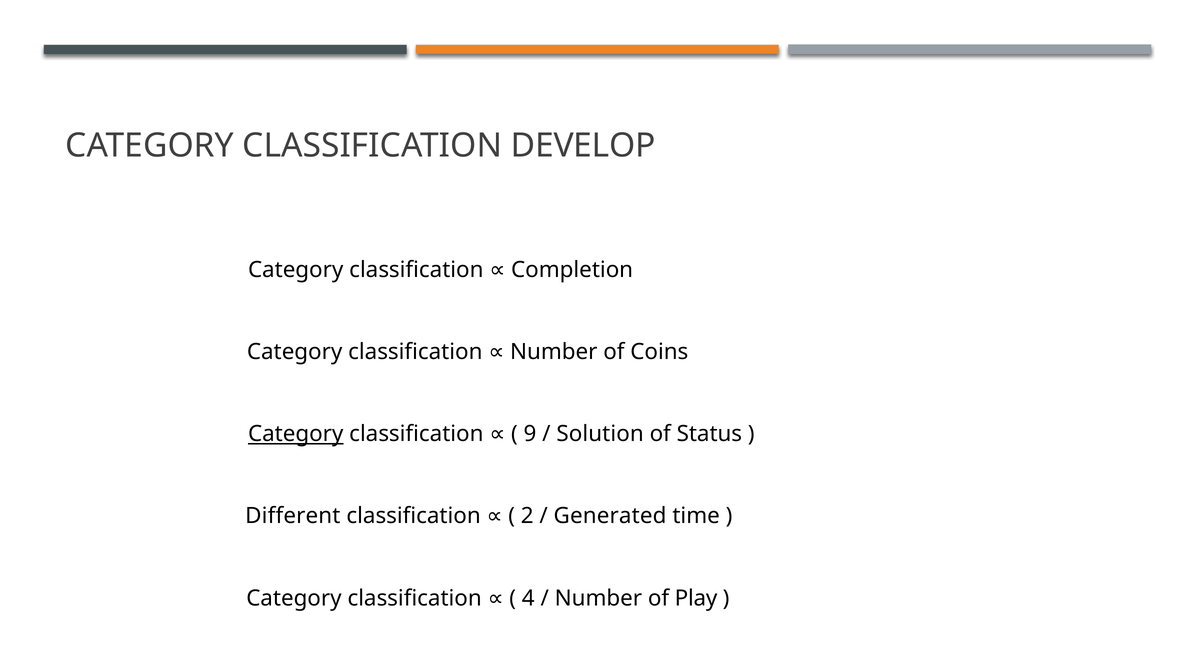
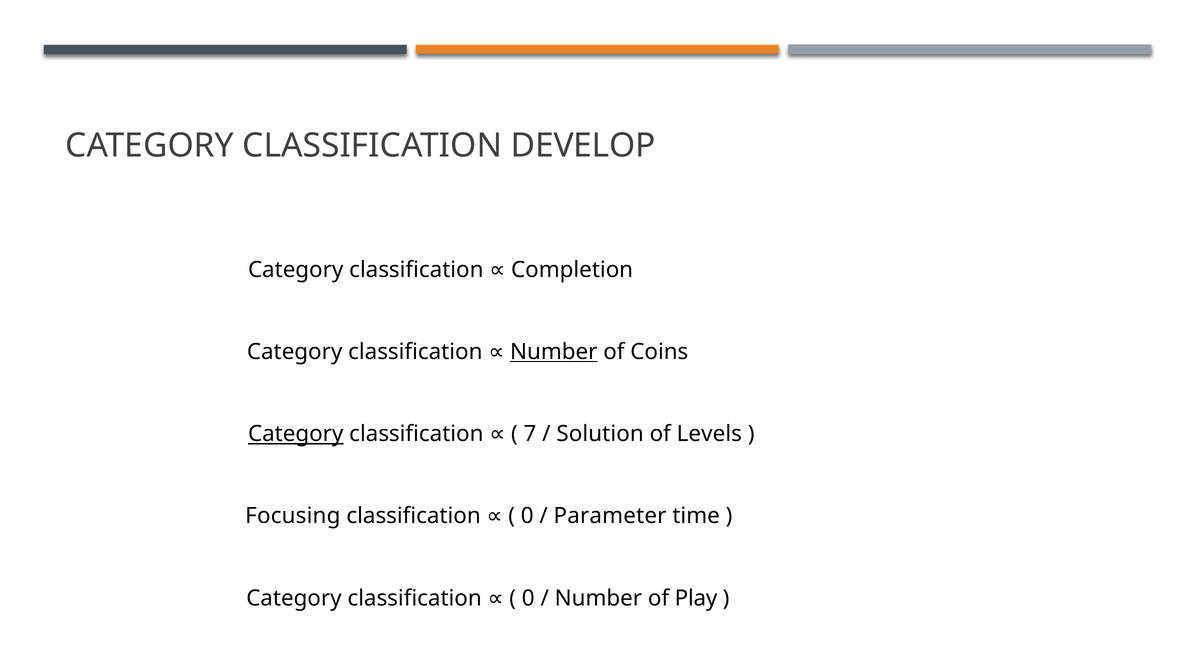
Number underline: none -> present (554, 352)
9: 9 -> 7 (530, 434)
Status: Status -> Levels (709, 434)
Different: Different -> Focusing (293, 516)
2: 2 -> 0 (527, 516)
Generated: Generated -> Parameter (610, 516)
4: 4 -> 0 (528, 598)
